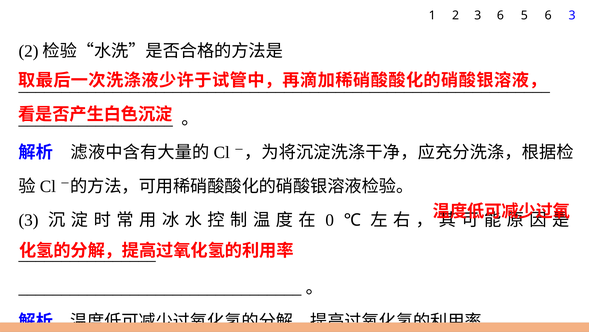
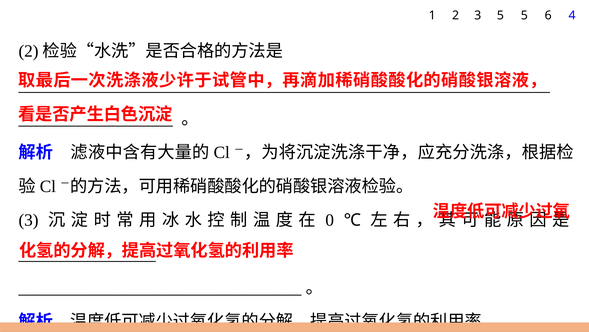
3 6: 6 -> 5 (500, 15)
6 3: 3 -> 4 (572, 15)
